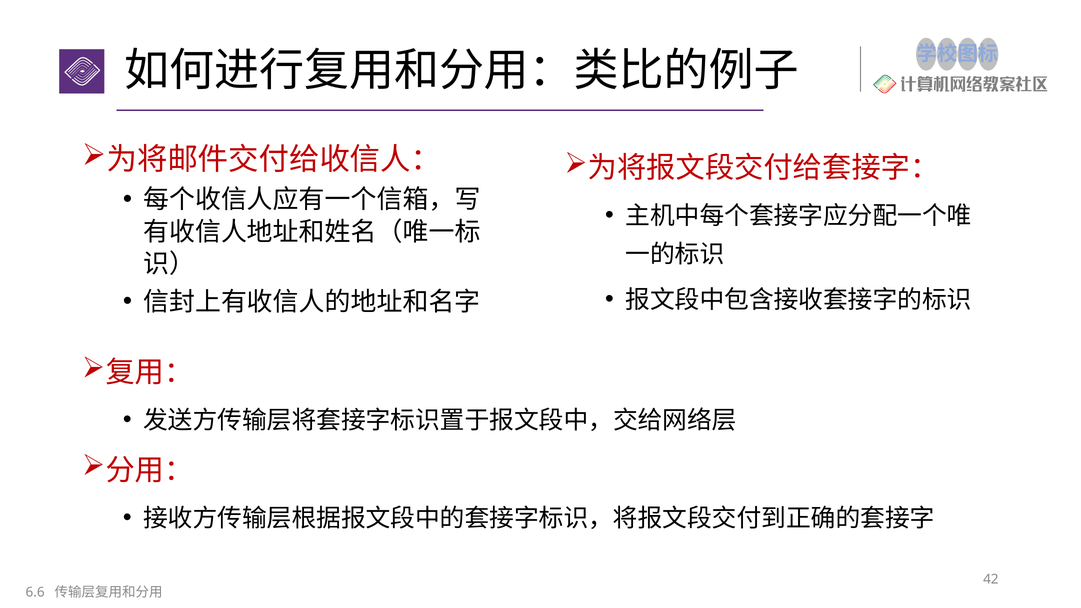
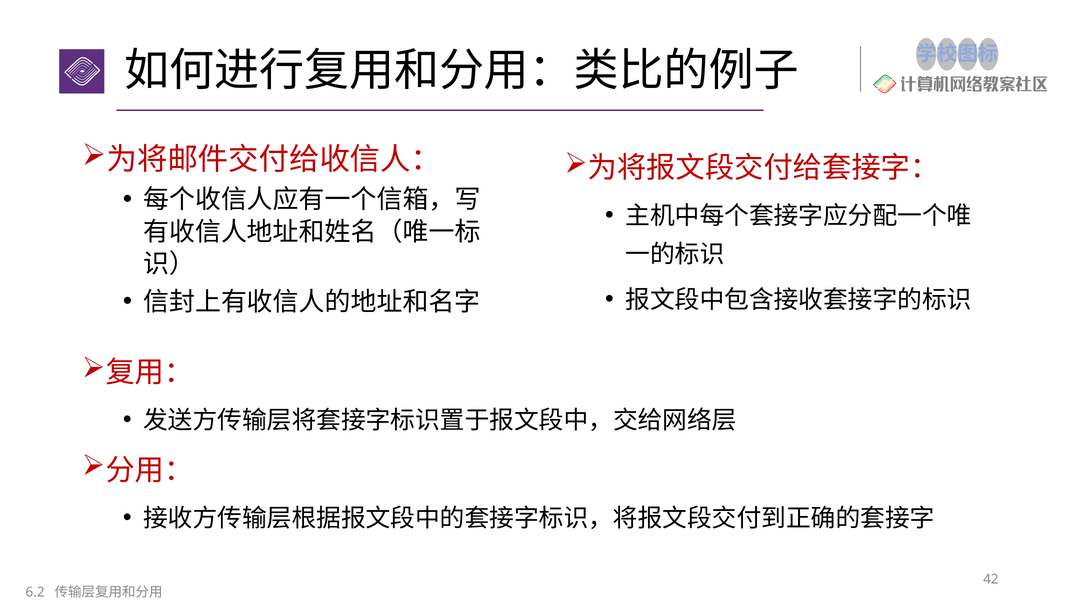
6.6: 6.6 -> 6.2 (35, 592)
